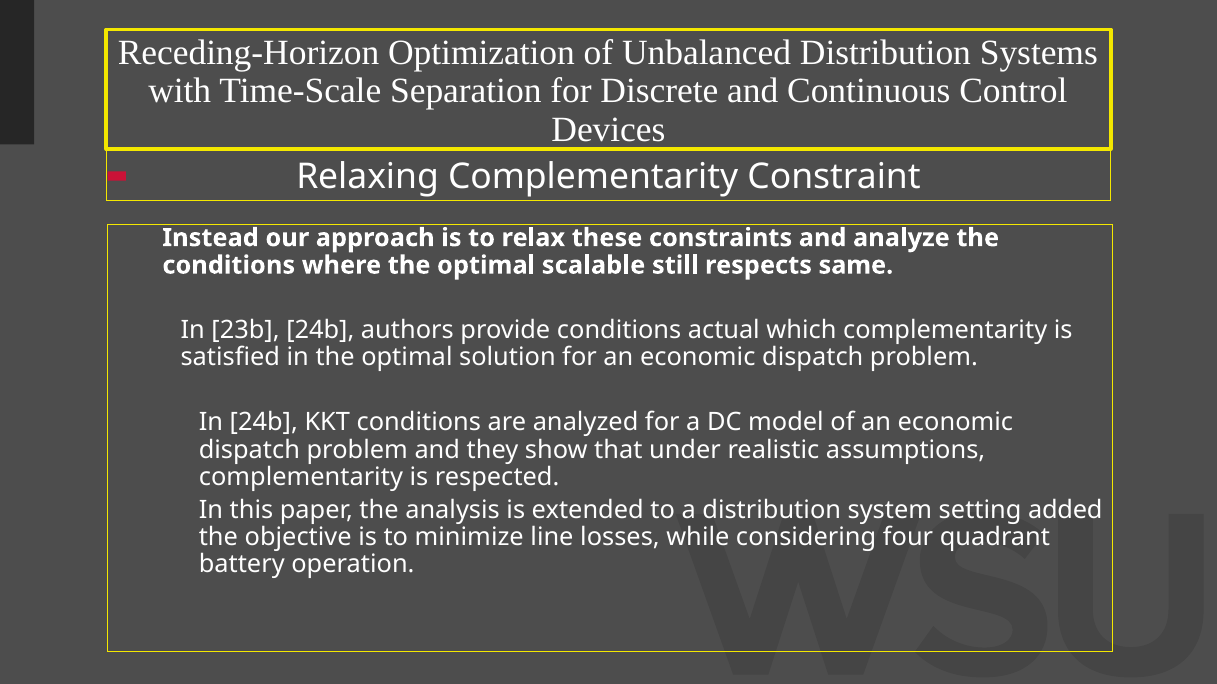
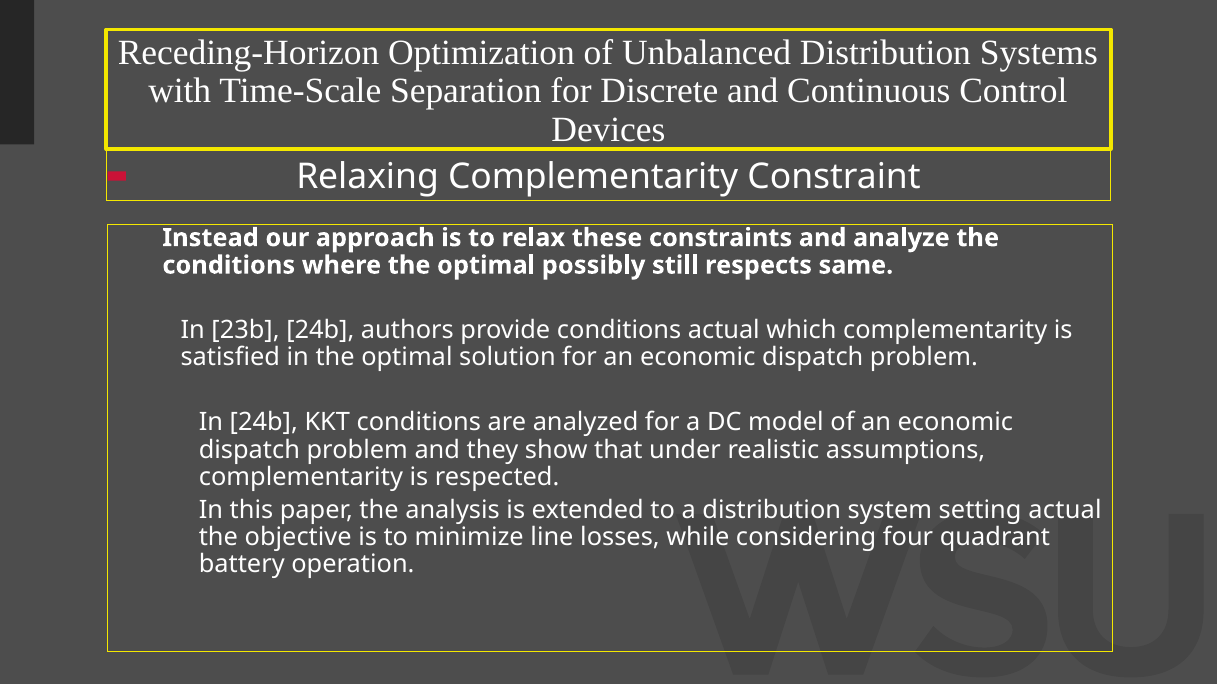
scalable: scalable -> possibly (594, 265)
setting added: added -> actual (1065, 510)
